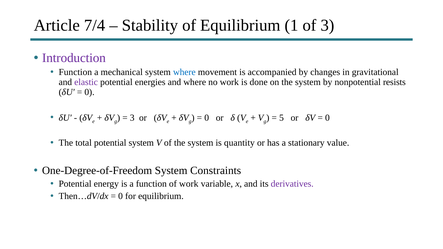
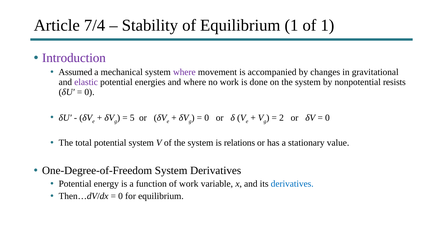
of 3: 3 -> 1 (327, 25)
Function: Function -> Assumed (75, 72)
where colour: blue -> purple (184, 72)
3: 3 -> 5 (132, 118)
5: 5 -> 2 (281, 118)
quantity: quantity -> relations (240, 143)
System Constraints: Constraints -> Derivatives (216, 171)
derivatives colour: purple -> blue (292, 184)
